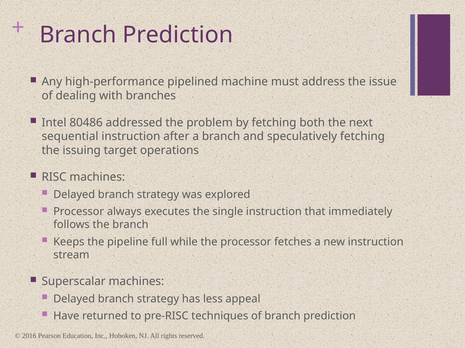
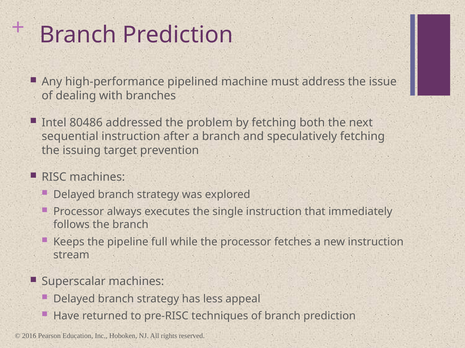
operations: operations -> prevention (170, 151)
